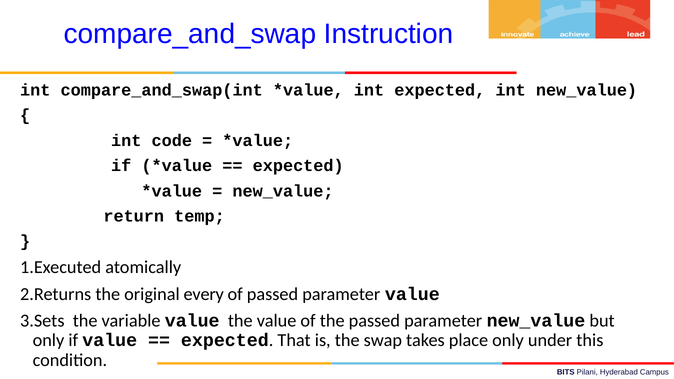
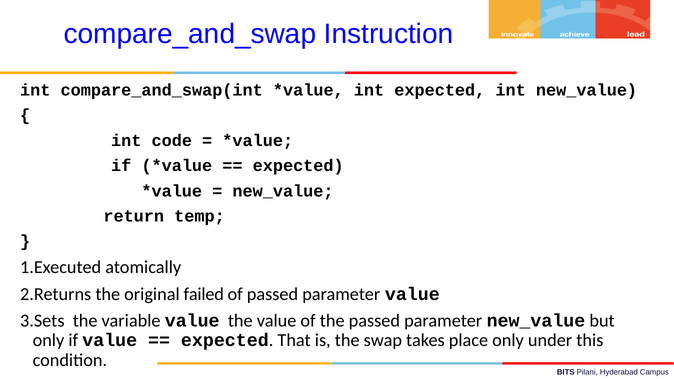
every: every -> failed (204, 294)
